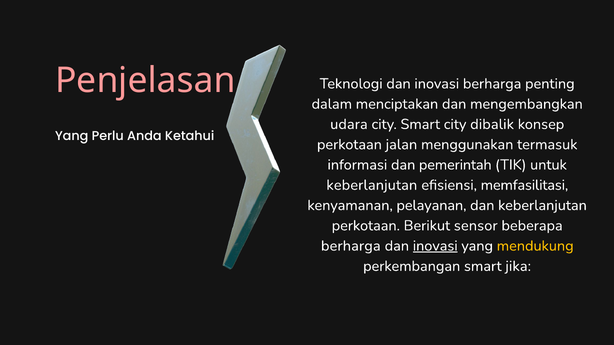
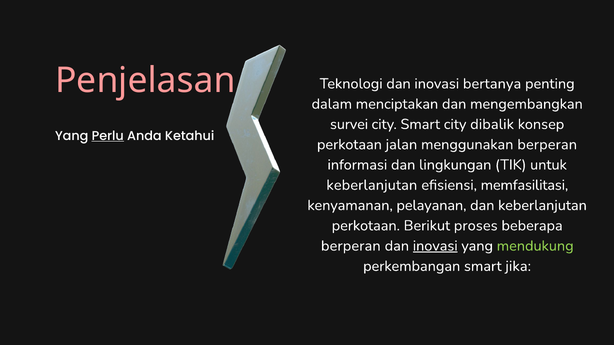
inovasi berharga: berharga -> bertanya (492, 84)
udara: udara -> survei (349, 124)
Perlu underline: none -> present (108, 136)
menggunakan termasuk: termasuk -> berperan (547, 145)
pemerintah: pemerintah -> lingkungan (455, 165)
sensor: sensor -> proses (476, 226)
berharga: berharga -> berperan (351, 246)
mendukung colour: yellow -> light green (535, 246)
